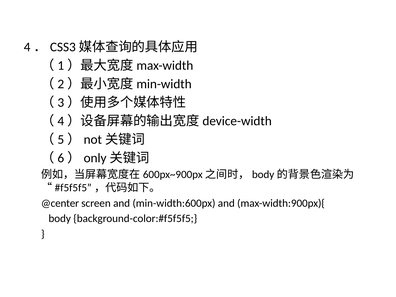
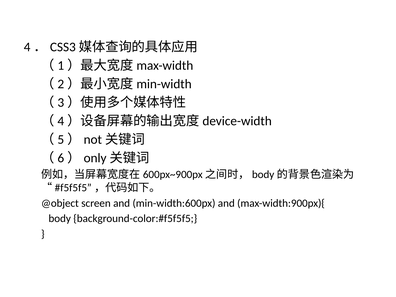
@center: @center -> @object (60, 203)
